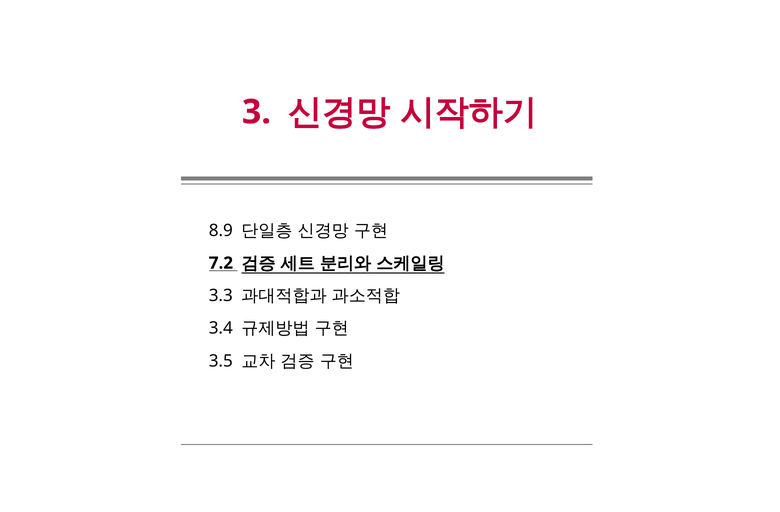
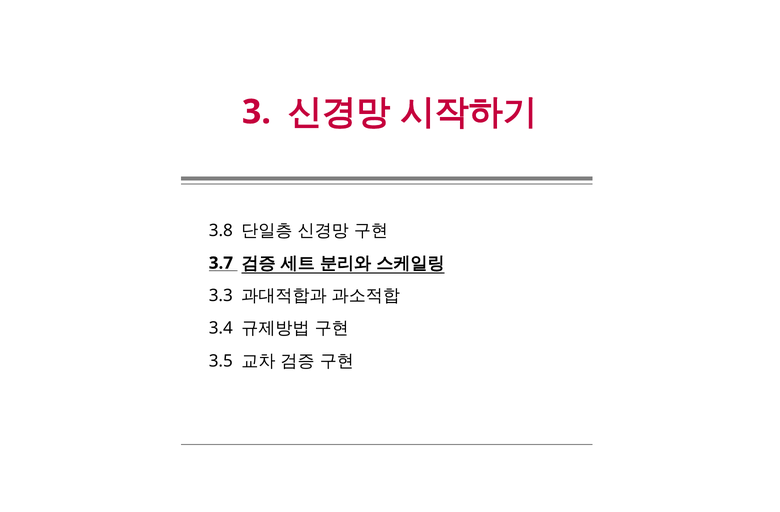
8.9: 8.9 -> 3.8 (221, 231)
7.2: 7.2 -> 3.7 (221, 263)
